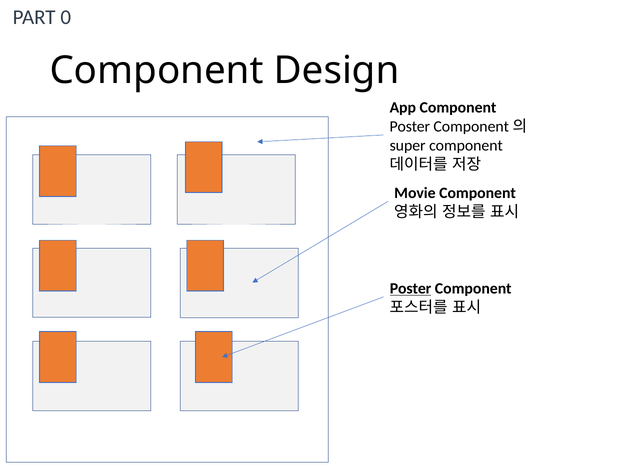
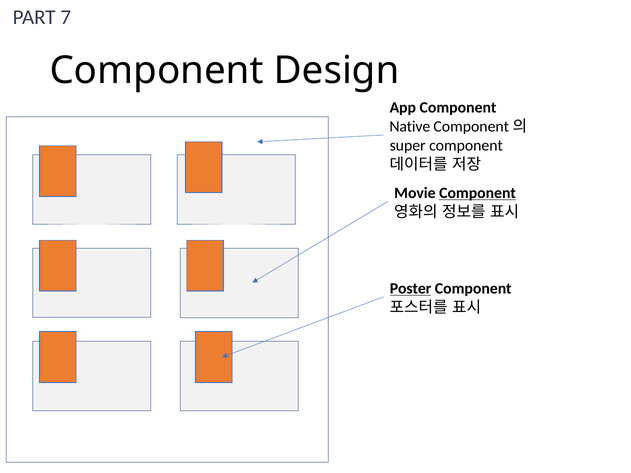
0: 0 -> 7 (66, 17)
Poster: Poster -> Native (410, 127)
Component underline: none -> present (478, 193)
